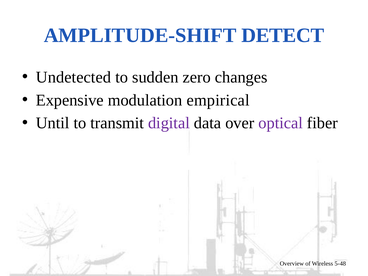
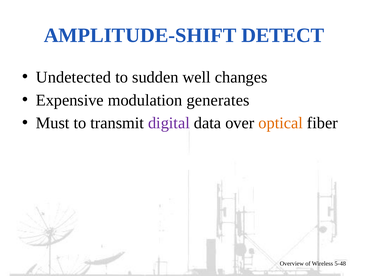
zero: zero -> well (197, 77)
empirical: empirical -> generates (218, 100)
Until: Until -> Must (53, 123)
optical colour: purple -> orange (281, 123)
